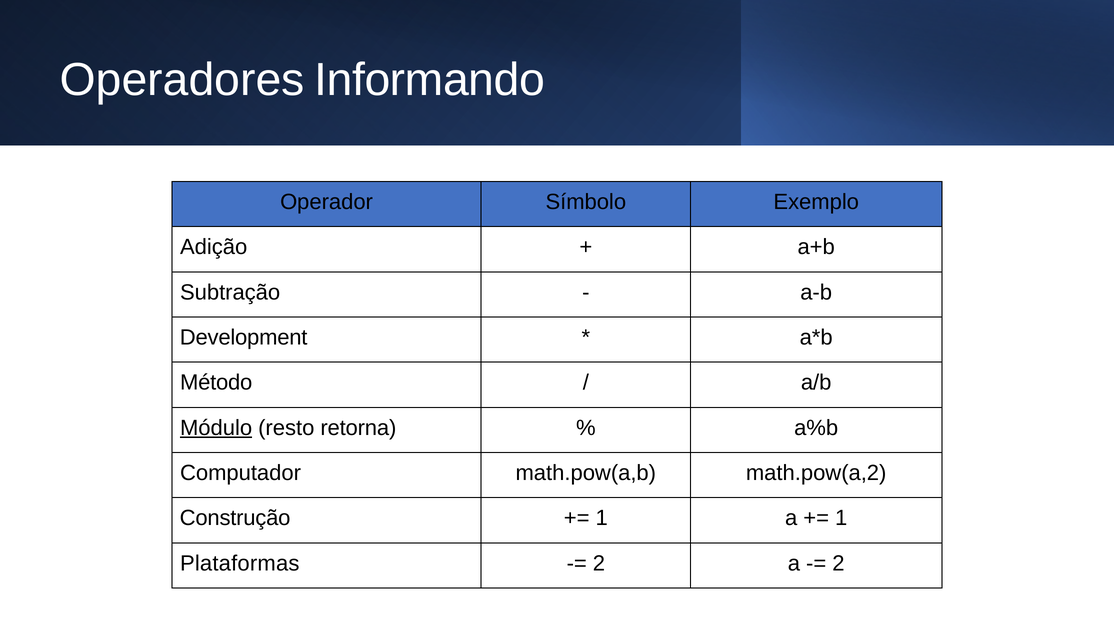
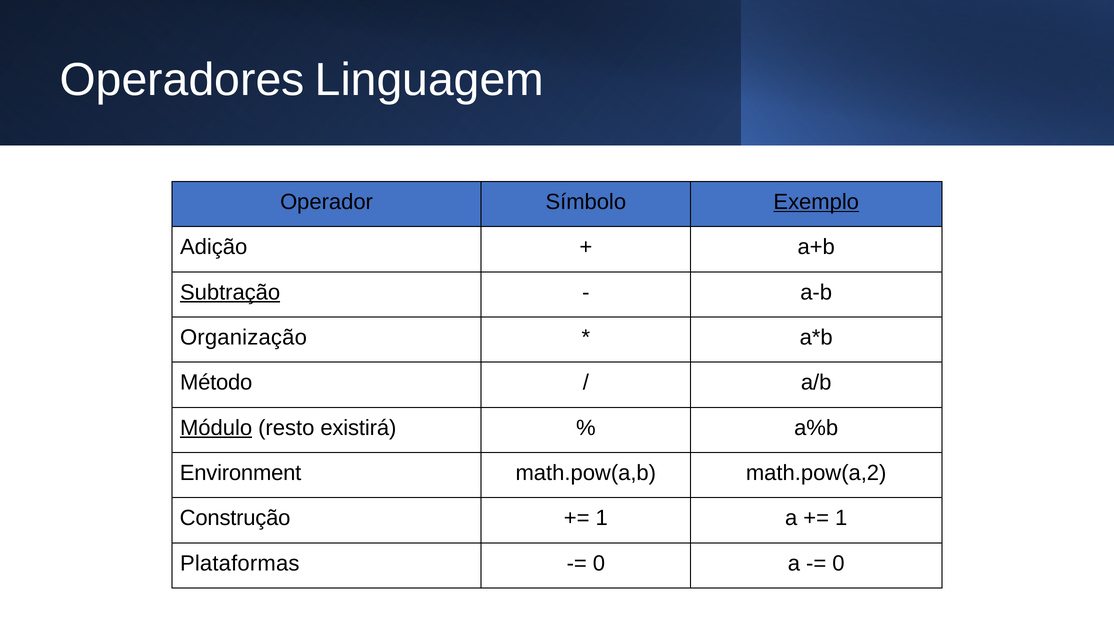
Informando: Informando -> Linguagem (430, 80)
Exemplo underline: none -> present (816, 202)
Subtração underline: none -> present (230, 293)
Development: Development -> Organização (243, 338)
retorna: retorna -> existirá (358, 428)
Computador: Computador -> Environment (241, 473)
2: 2 -> 0 (599, 564)
2: 2 -> 0 (838, 564)
